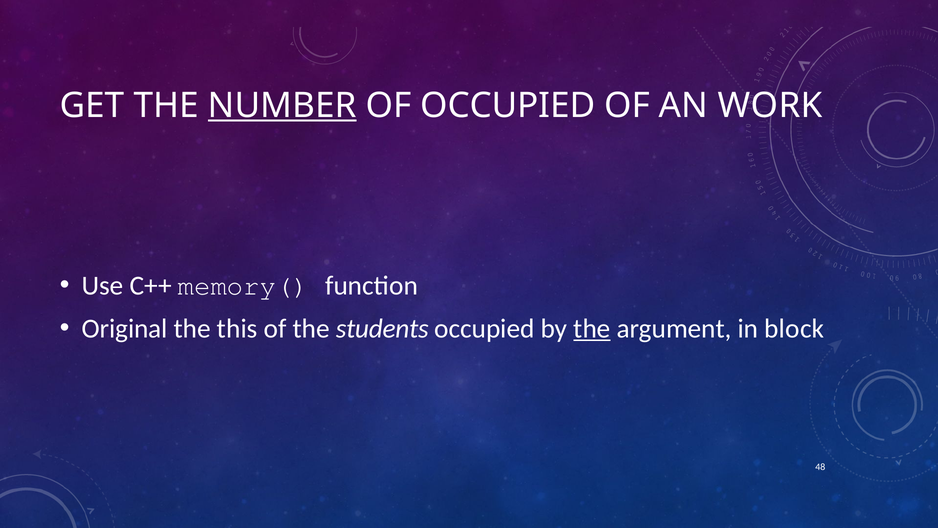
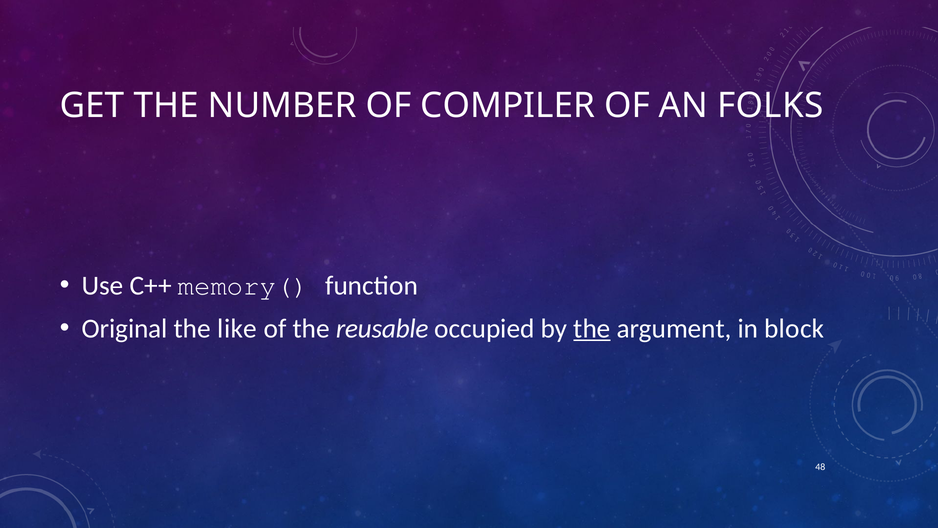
NUMBER underline: present -> none (282, 105)
OF OCCUPIED: OCCUPIED -> COMPILER (508, 105)
WORK: WORK -> FOLKS (770, 105)
this: this -> like (237, 328)
students: students -> reusable (382, 328)
